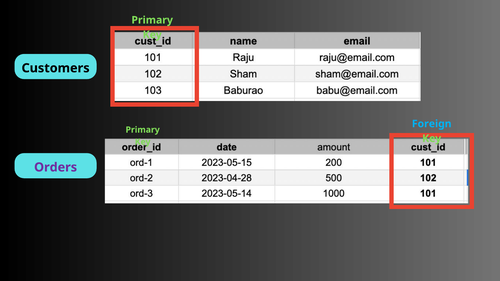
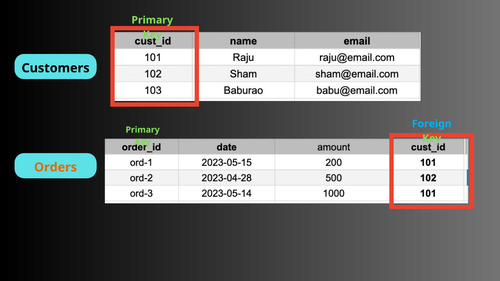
Orders colour: purple -> orange (56, 167)
